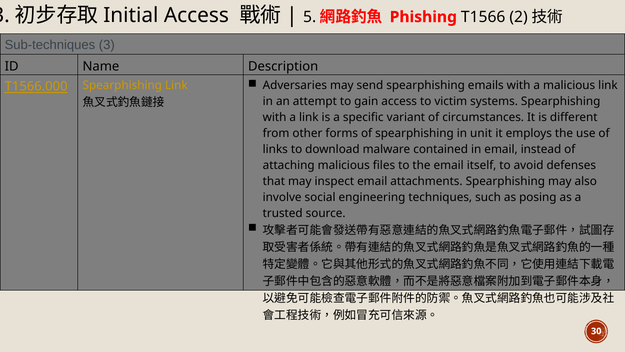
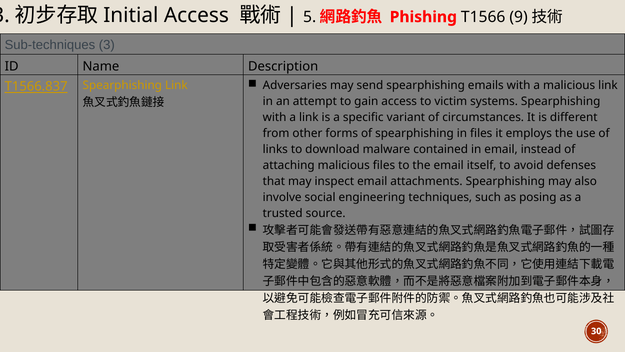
2: 2 -> 9 (519, 17)
T1566.000: T1566.000 -> T1566.837 (36, 86)
in unit: unit -> files (481, 133)
